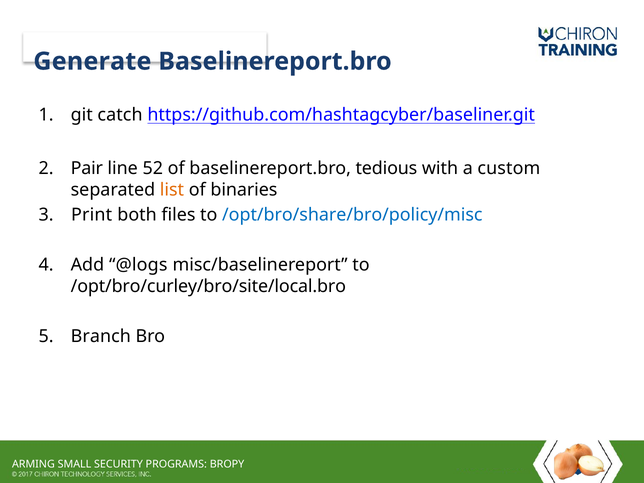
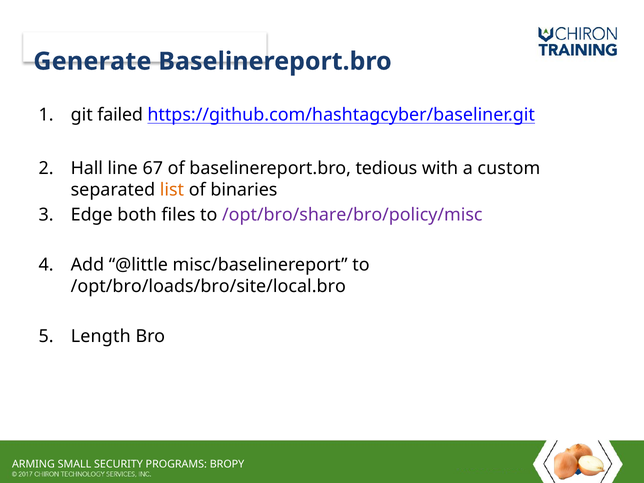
catch: catch -> failed (120, 115)
Pair: Pair -> Hall (87, 168)
52: 52 -> 67 (153, 168)
Print: Print -> Edge (92, 215)
/opt/bro/share/bro/policy/misc colour: blue -> purple (352, 215)
@logs: @logs -> @little (138, 265)
/opt/bro/curley/bro/site/local.bro: /opt/bro/curley/bro/site/local.bro -> /opt/bro/loads/bro/site/local.bro (208, 286)
Branch: Branch -> Length (101, 337)
